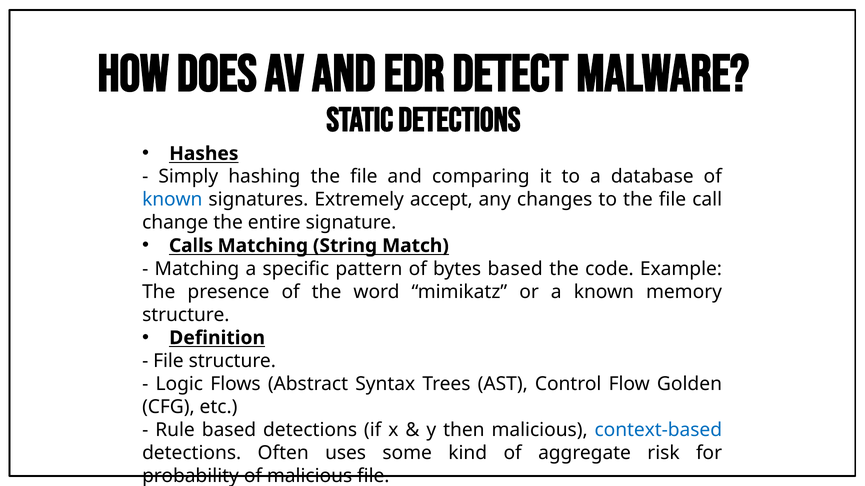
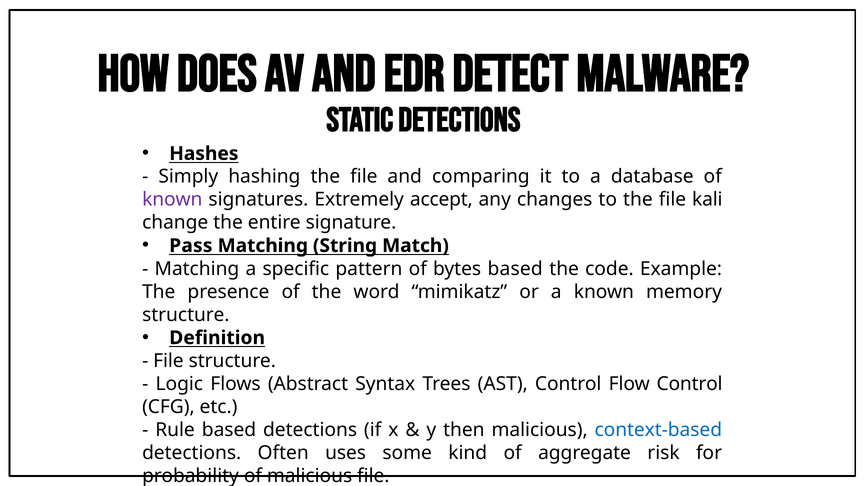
known colour: blue -> purple (172, 200)
call: call -> kali (707, 200)
Calls: Calls -> Pass (191, 246)
Flow Golden: Golden -> Control (690, 384)
